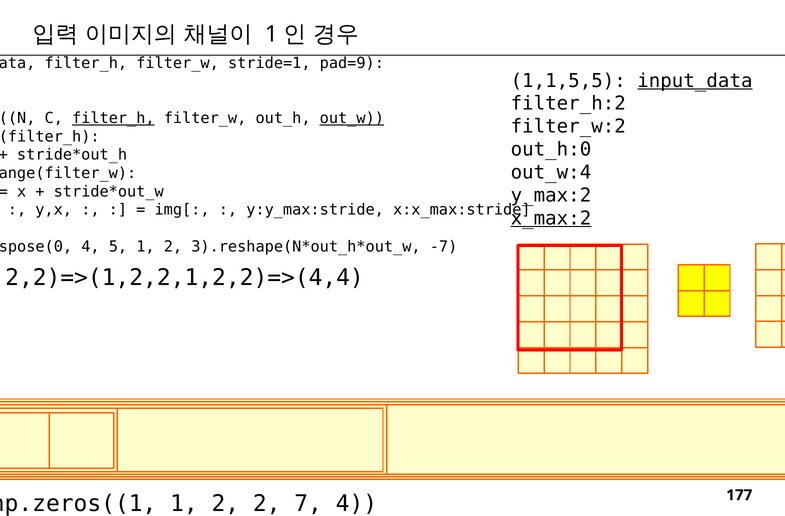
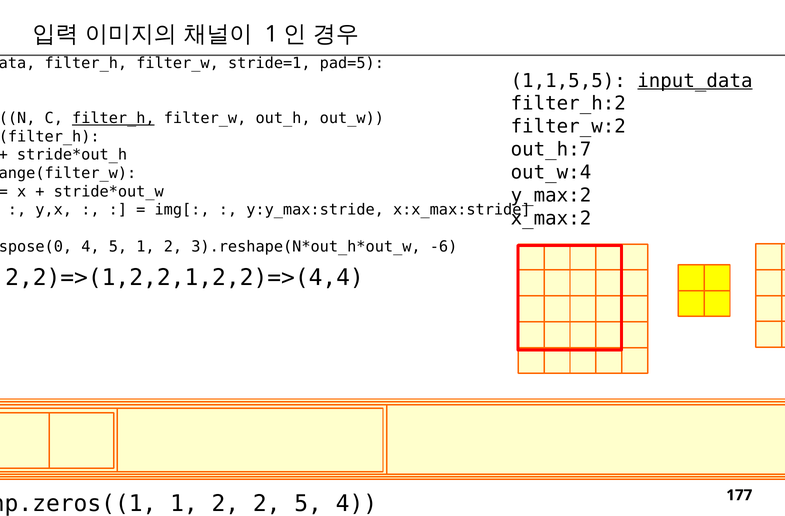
pad=9: pad=9 -> pad=5 (352, 63)
out_w underline: present -> none (352, 118)
out_h:0: out_h:0 -> out_h:7 (551, 149)
x_max:2 underline: present -> none (551, 218)
-7: -7 -> -6 (444, 246)
2 7: 7 -> 5 (308, 503)
